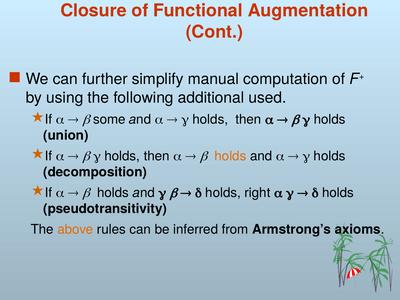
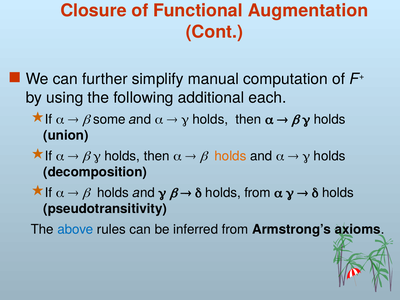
used: used -> each (268, 98)
holds right: right -> from (258, 193)
above colour: orange -> blue (75, 229)
